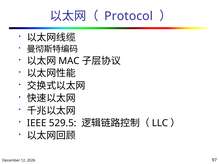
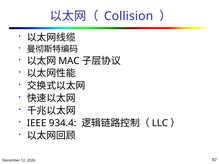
Protocol: Protocol -> Collision (129, 16)
529.5: 529.5 -> 934.4 (63, 123)
